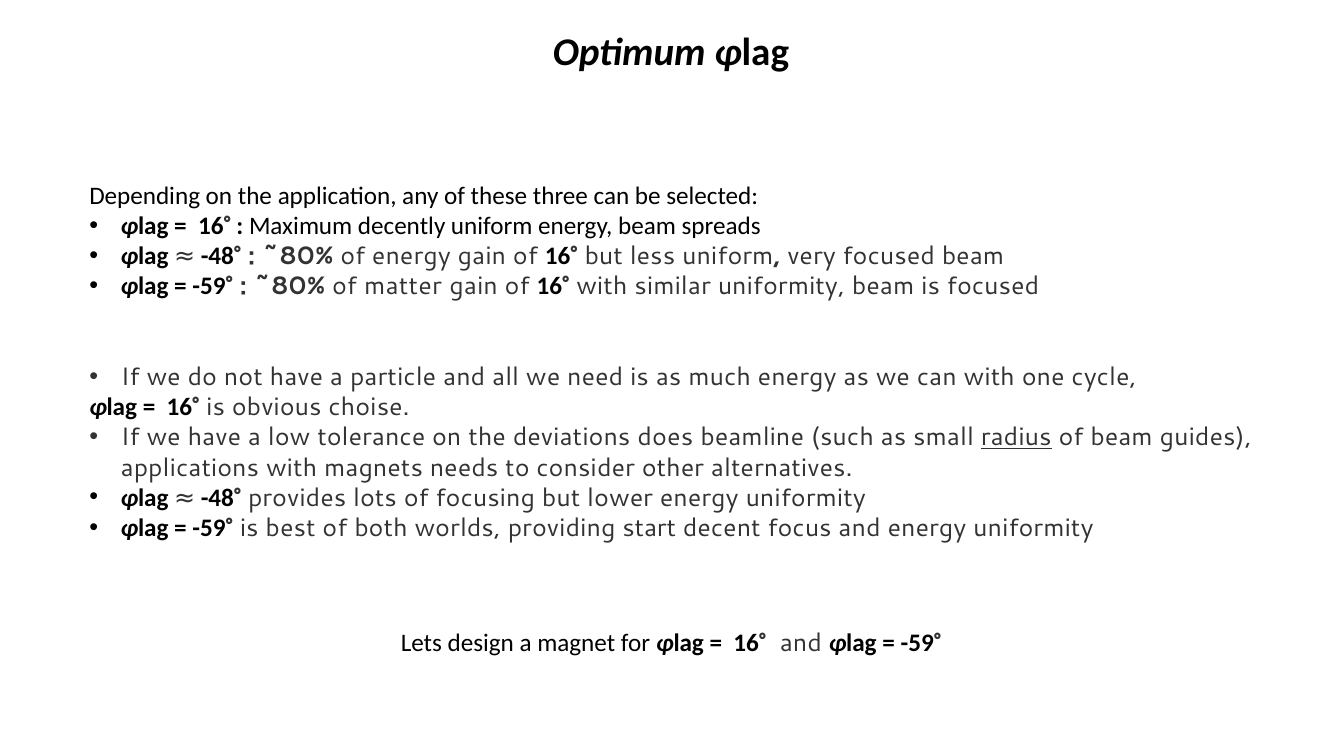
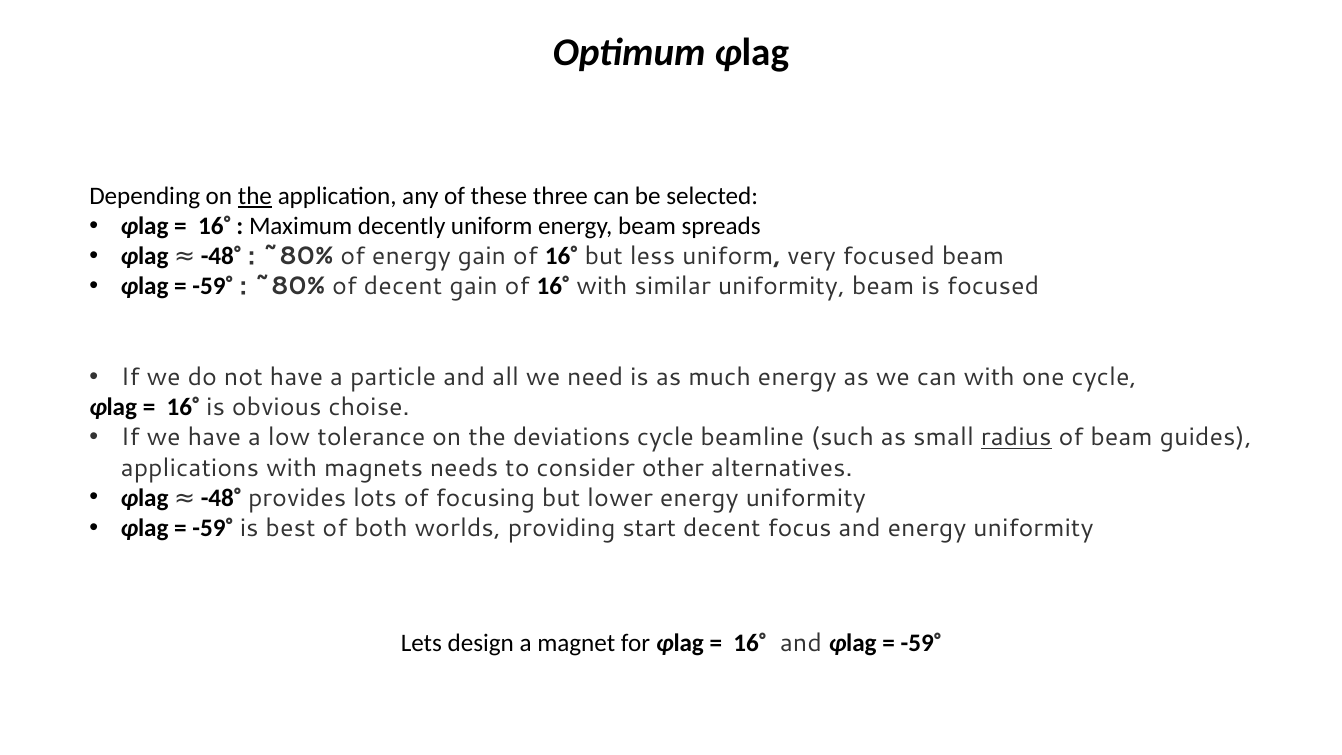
the underline: none -> present (255, 196)
of matter: matter -> decent (403, 287)
deviations does: does -> cycle (666, 437)
